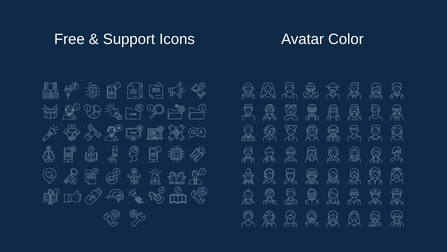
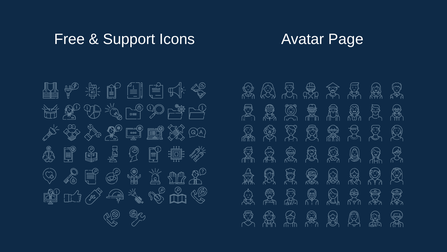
Color: Color -> Page (346, 39)
